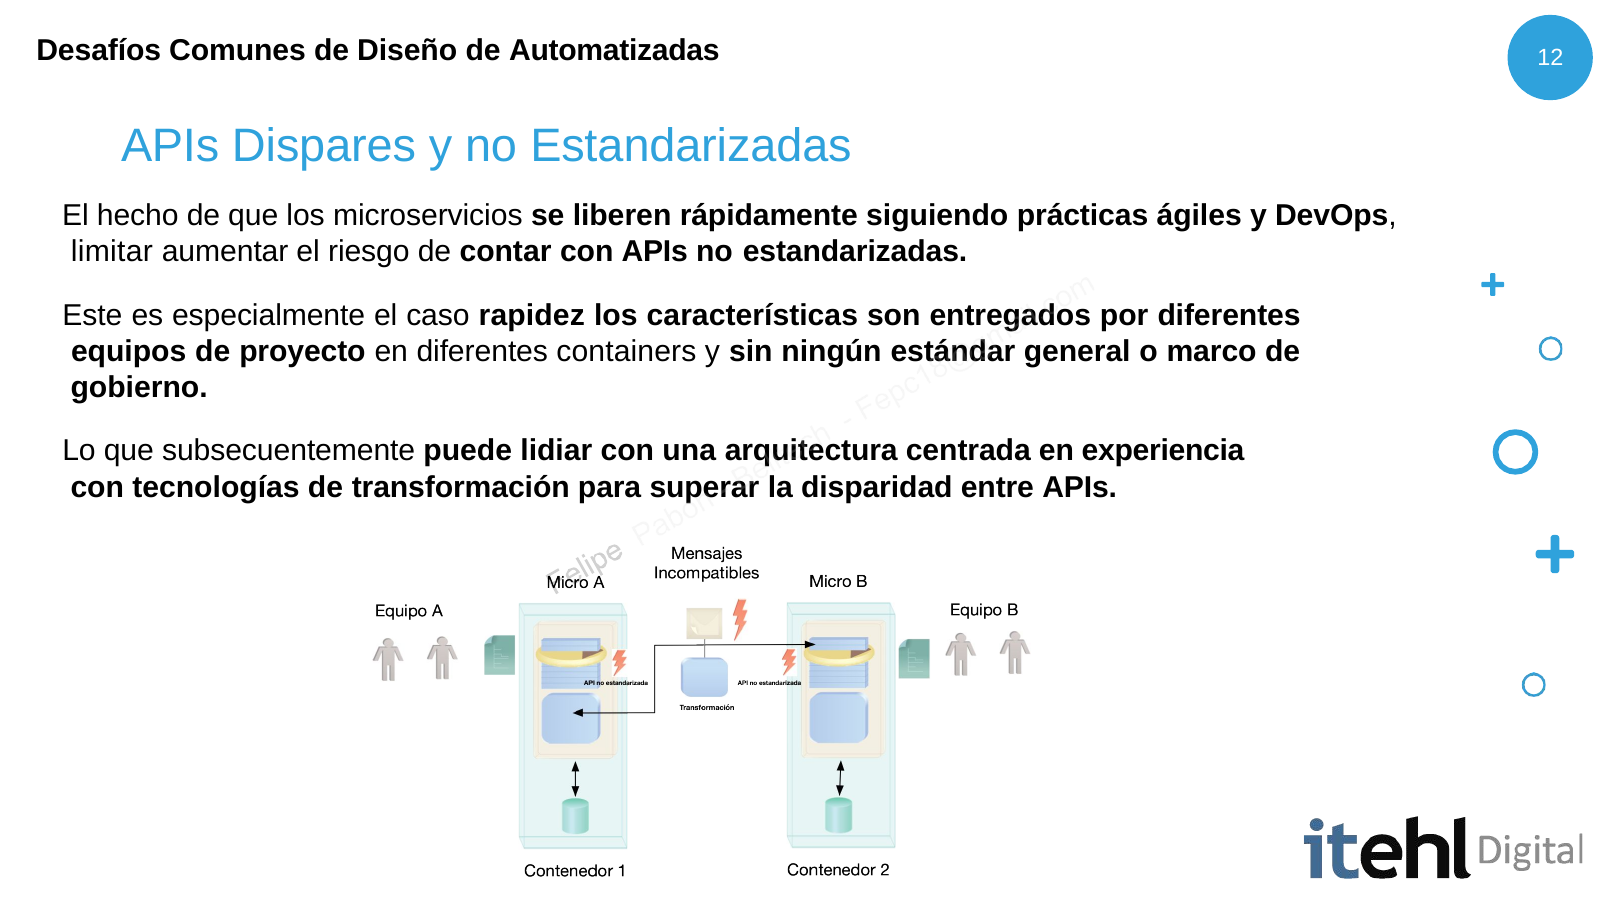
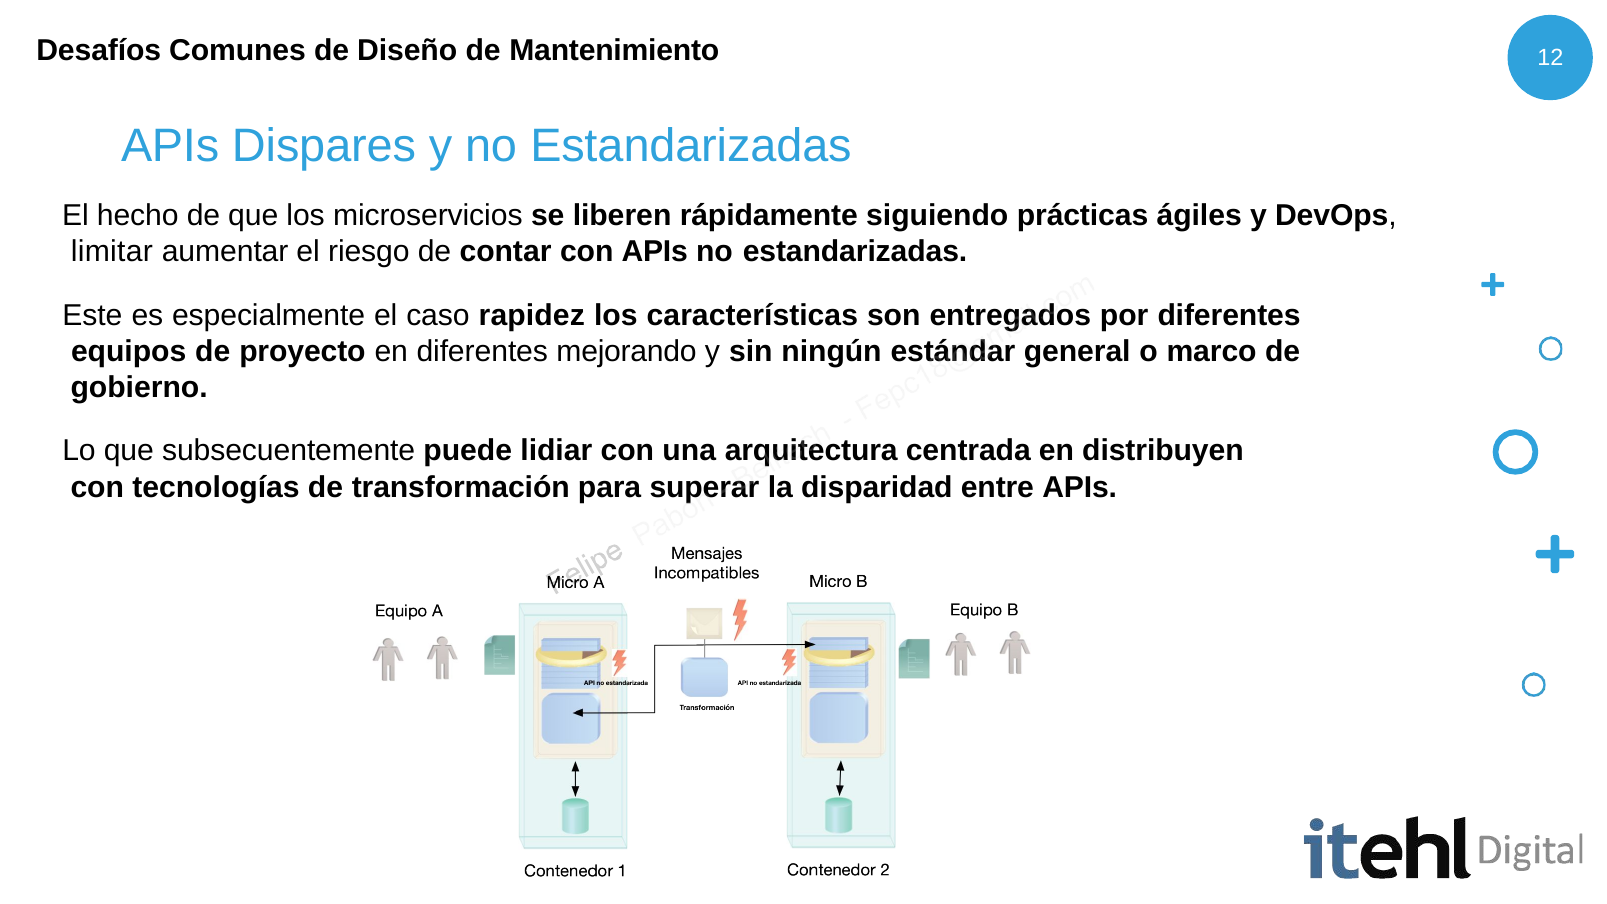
Automatizadas: Automatizadas -> Mantenimiento (614, 50)
containers: containers -> mejorando (627, 351)
experiencia: experiencia -> distribuyen (1163, 451)
